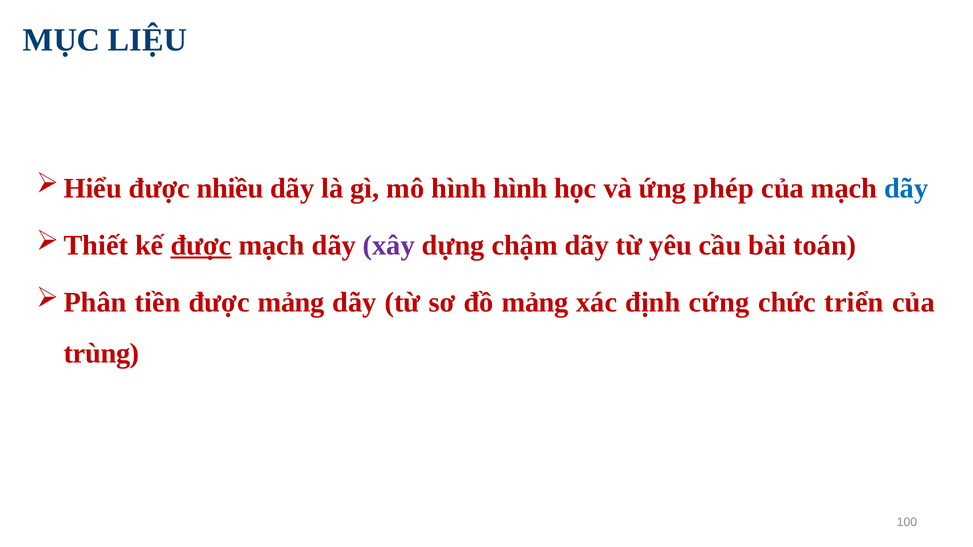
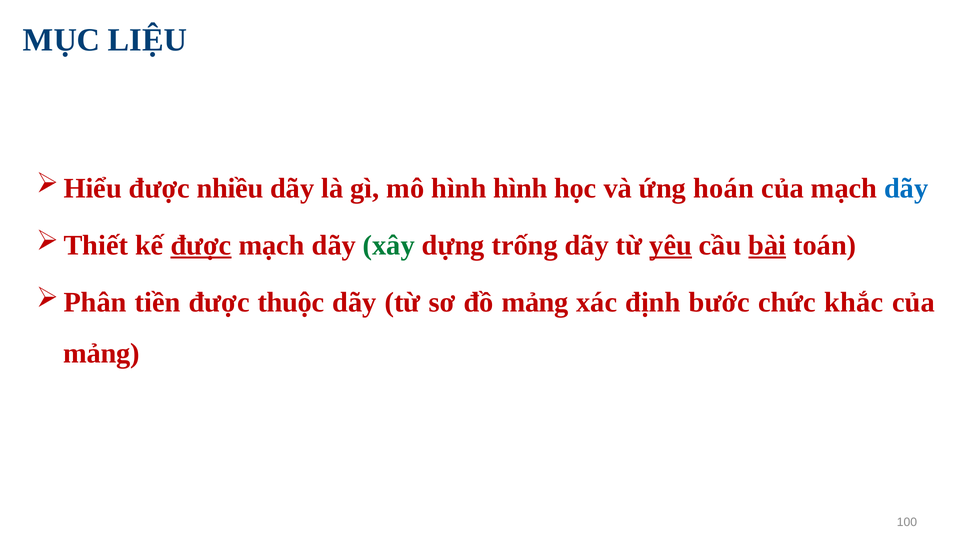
phép: phép -> hoán (724, 188)
xây colour: purple -> green (389, 245)
chậm: chậm -> trống (525, 245)
yêu underline: none -> present (671, 245)
bài underline: none -> present (767, 245)
được mảng: mảng -> thuộc (291, 303)
cứng: cứng -> bước (719, 303)
triển: triển -> khắc (854, 303)
trùng: trùng -> mảng (102, 354)
